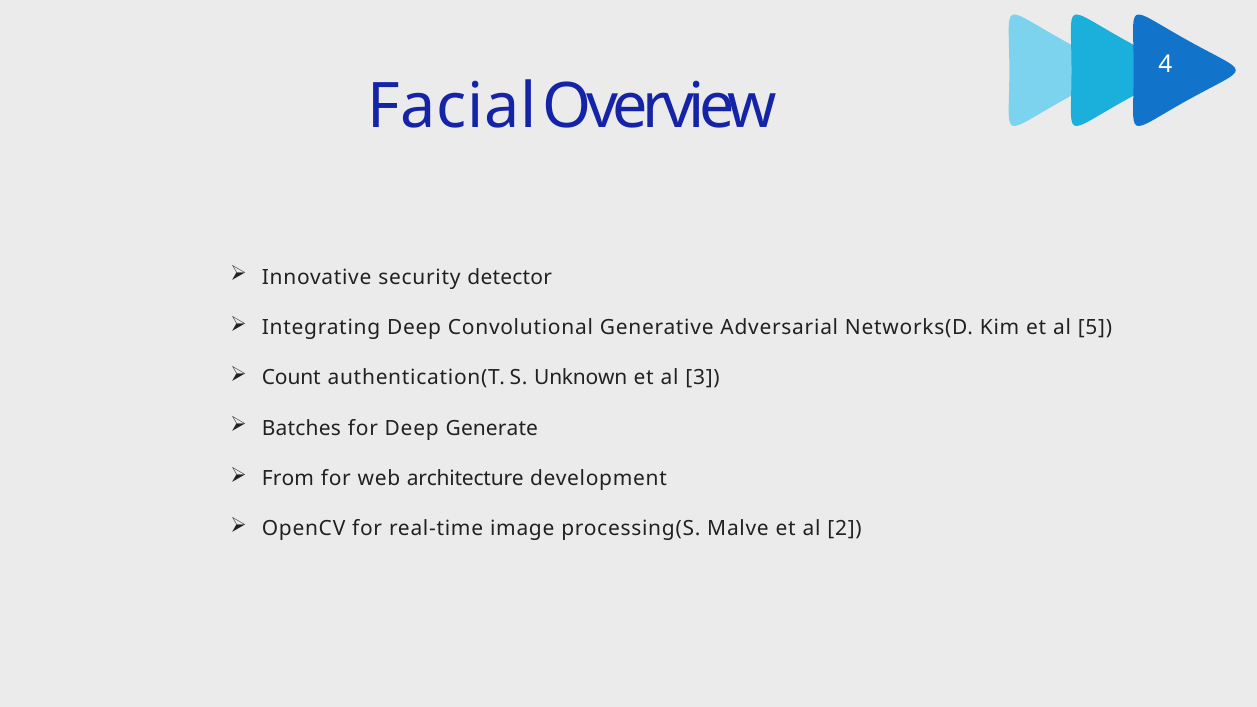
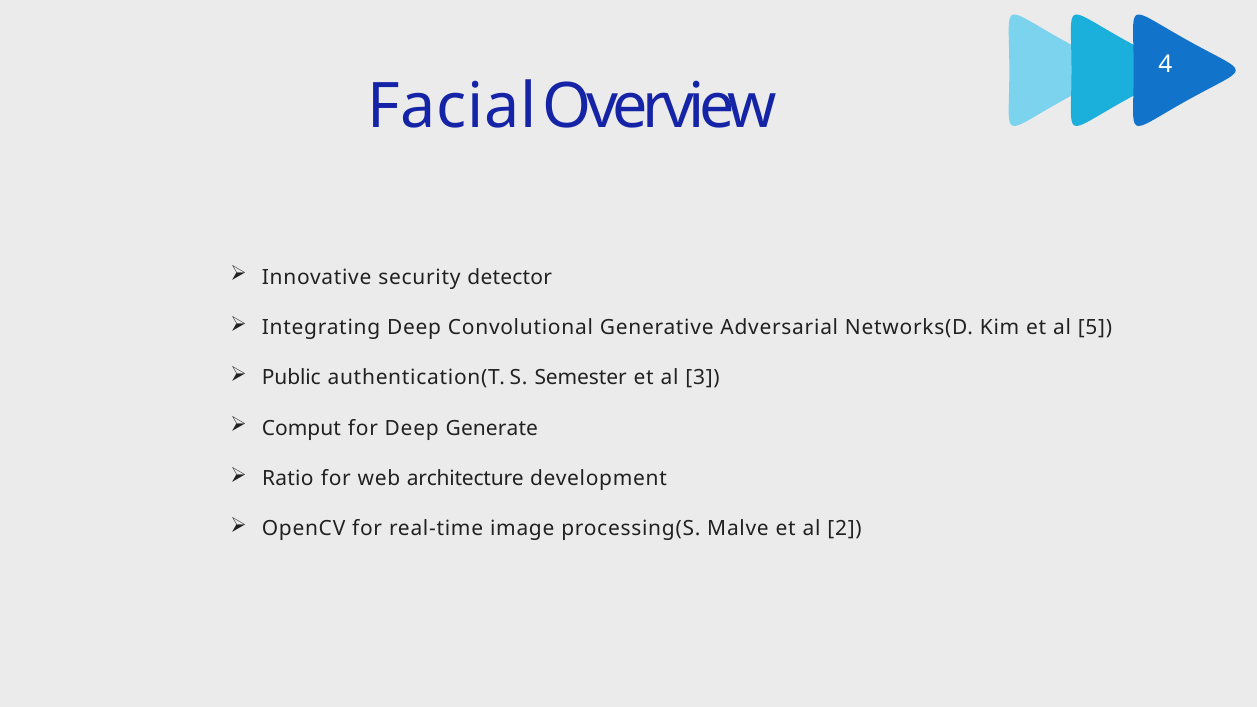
Count: Count -> Public (291, 378)
Unknown: Unknown -> Semester (581, 378)
Batches: Batches -> Comput (301, 428)
From: From -> Ratio (288, 479)
